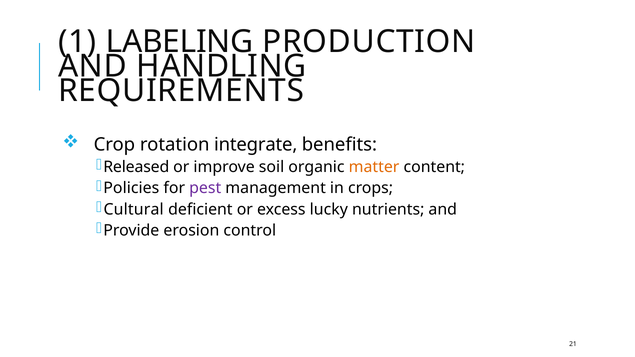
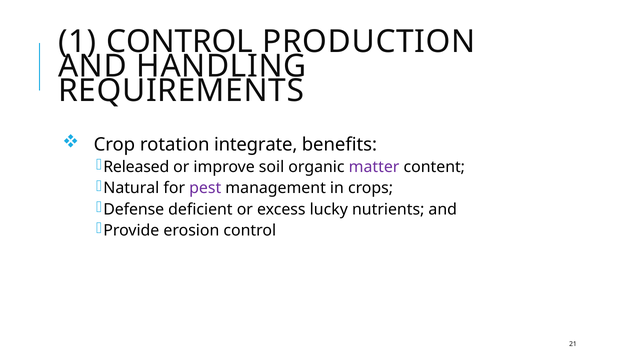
1 LABELING: LABELING -> CONTROL (179, 42)
matter colour: orange -> purple (374, 167)
Policies: Policies -> Natural (131, 188)
Cultural: Cultural -> Defense (134, 209)
